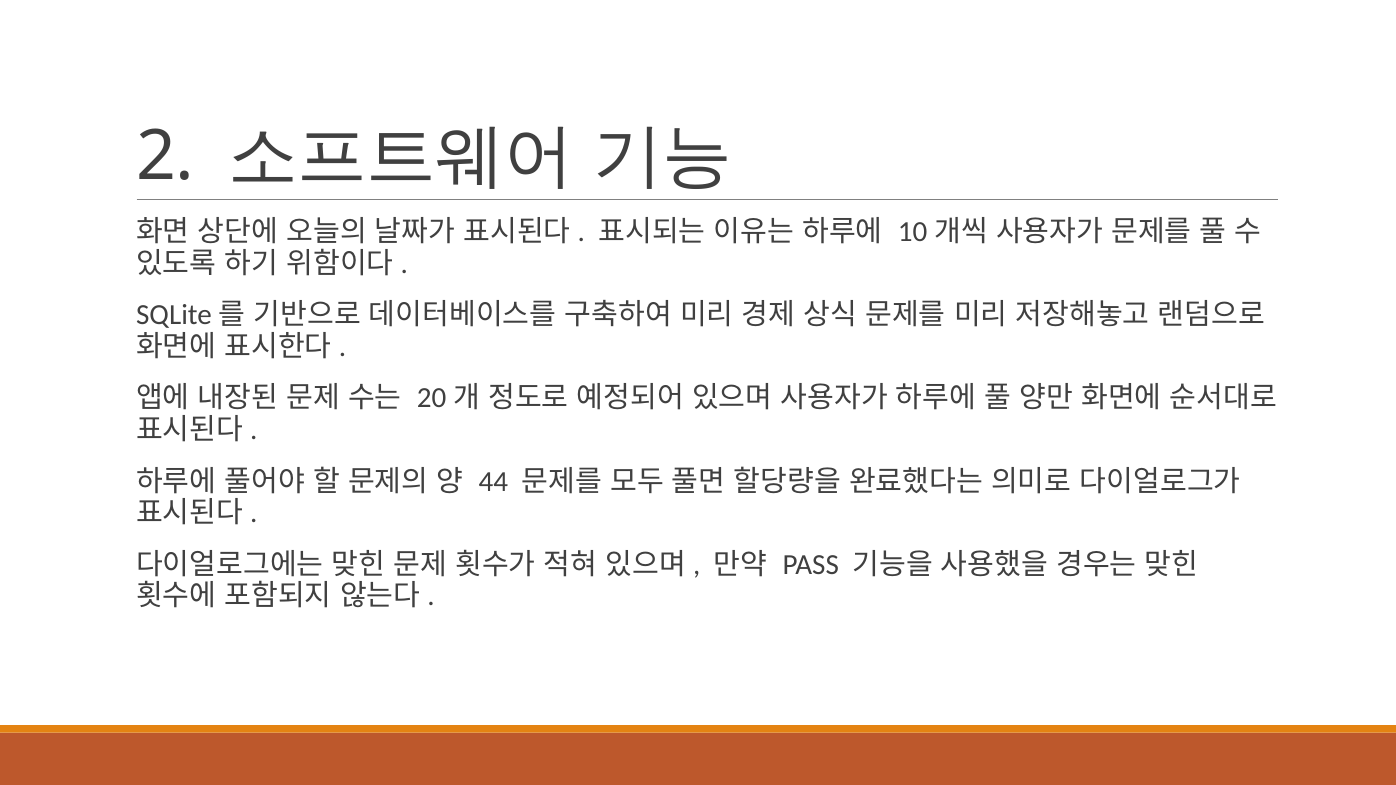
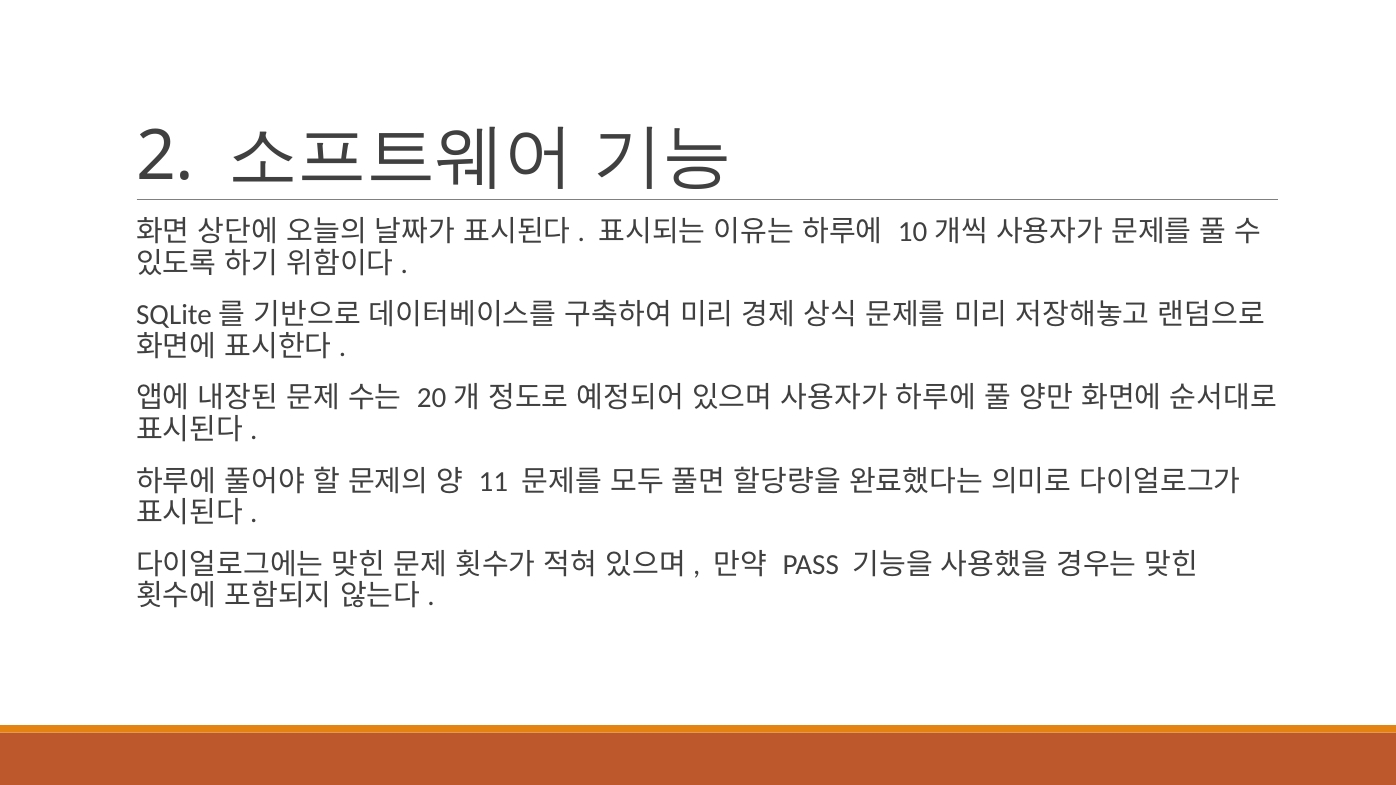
44: 44 -> 11 (493, 482)
